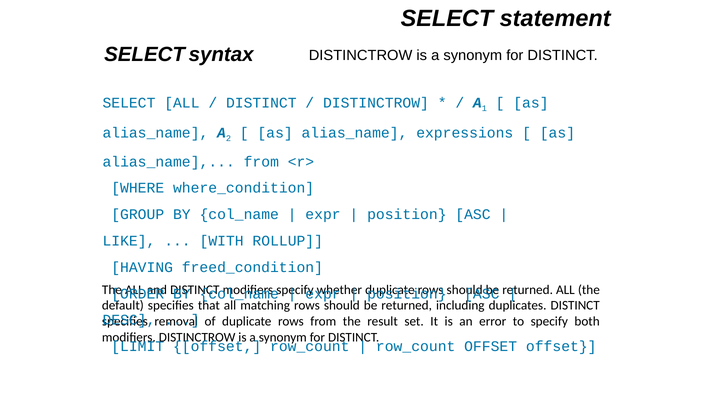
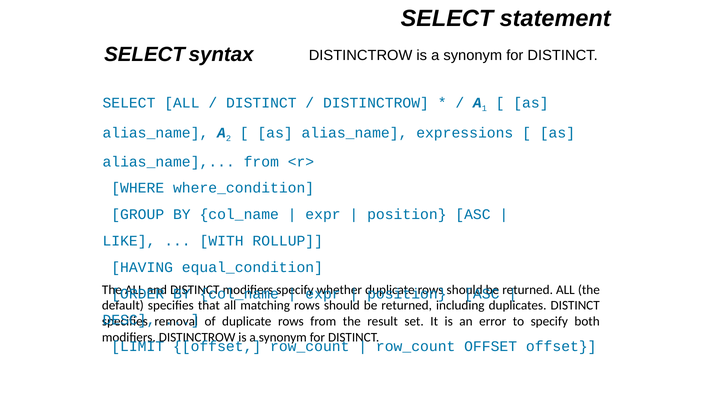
freed_condition: freed_condition -> equal_condition (252, 267)
